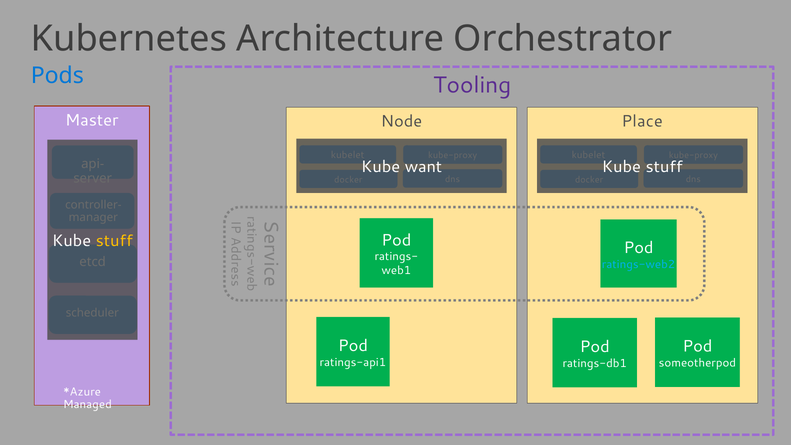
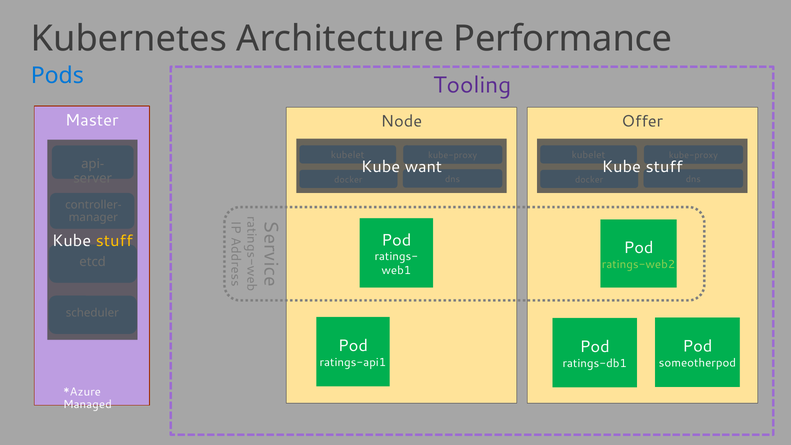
Orchestrator: Orchestrator -> Performance (563, 39)
Place: Place -> Offer (642, 121)
ratings-web2 colour: light blue -> light green (638, 264)
